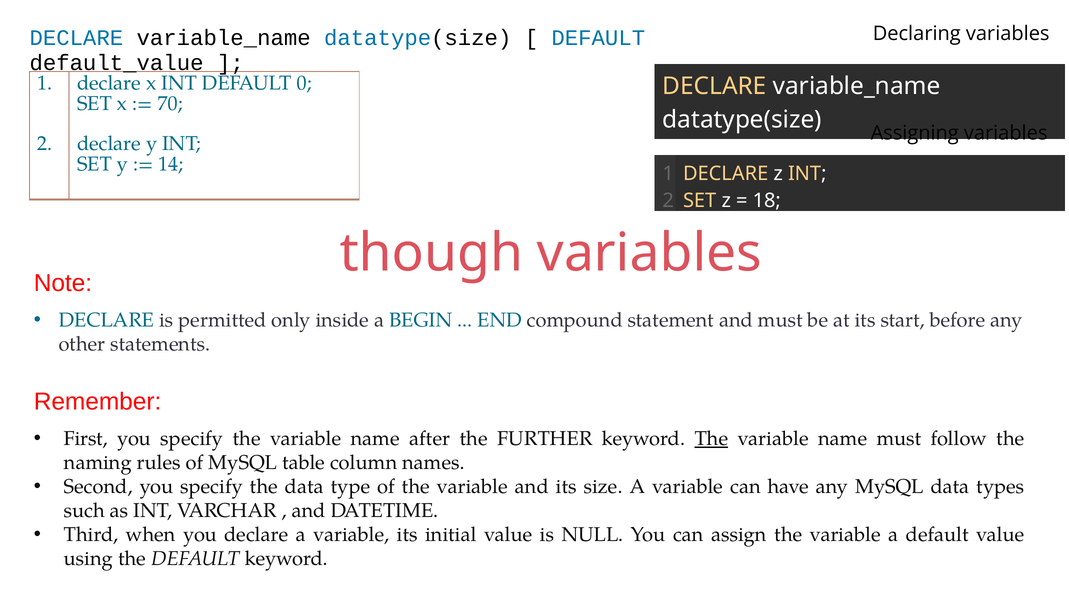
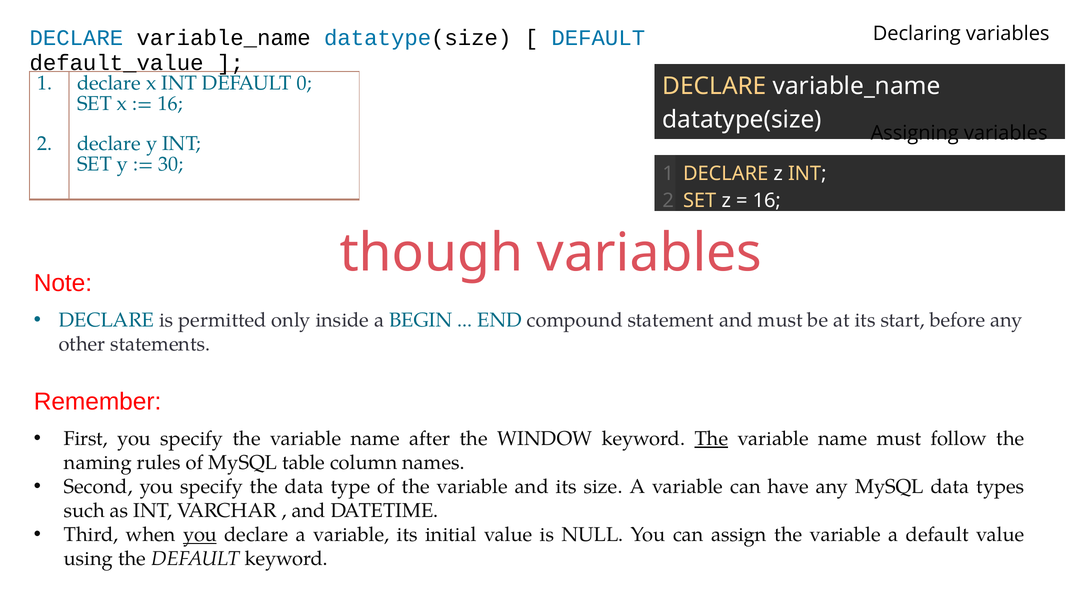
70: 70 -> 16 (170, 103)
14: 14 -> 30 (171, 164)
18: 18 -> 16 (767, 201)
FURTHER: FURTHER -> WINDOW (545, 439)
you underline: none -> present (200, 535)
